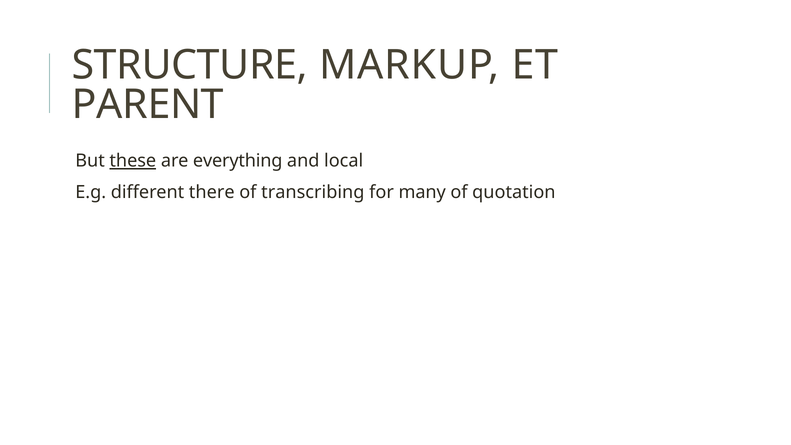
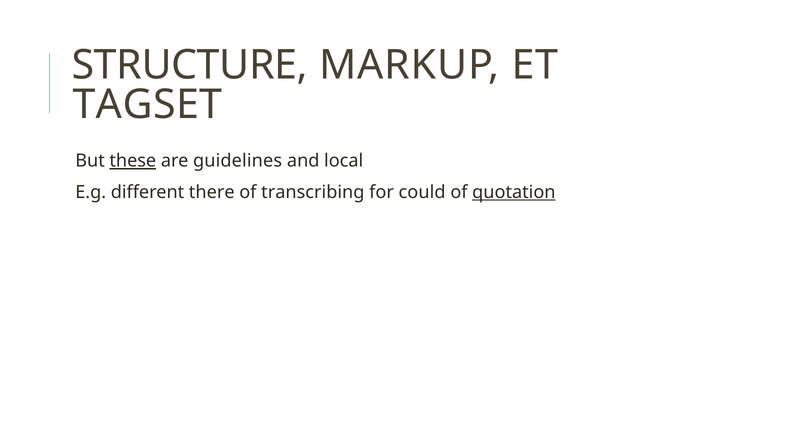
PARENT: PARENT -> TAGSET (148, 105)
everything: everything -> guidelines (238, 161)
many: many -> could (422, 192)
quotation underline: none -> present (514, 192)
